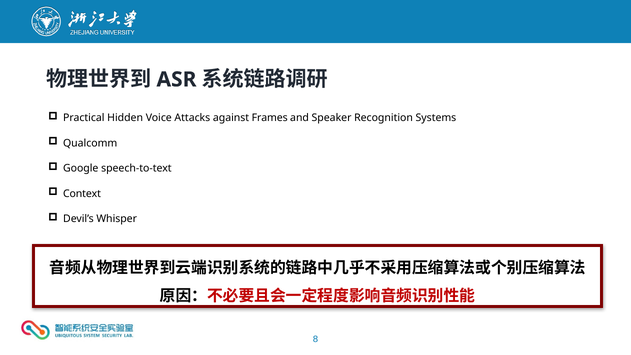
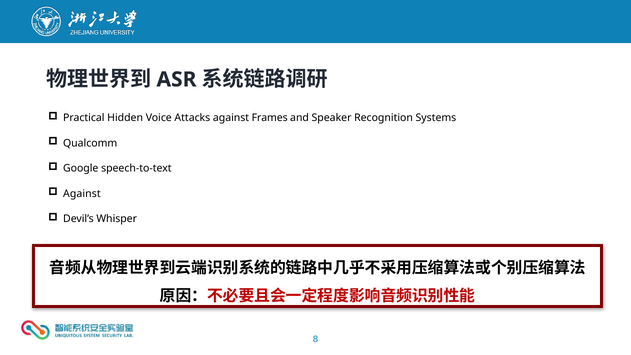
Context: Context -> Against (82, 194)
